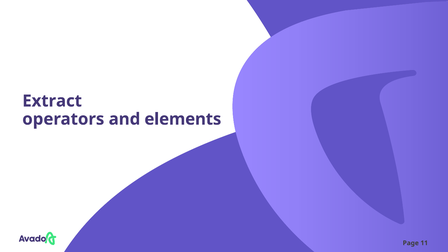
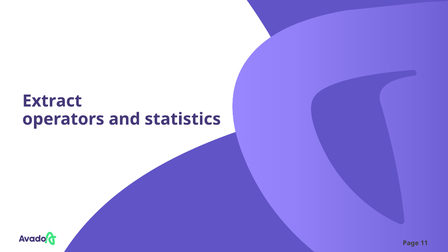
elements: elements -> statistics (183, 119)
